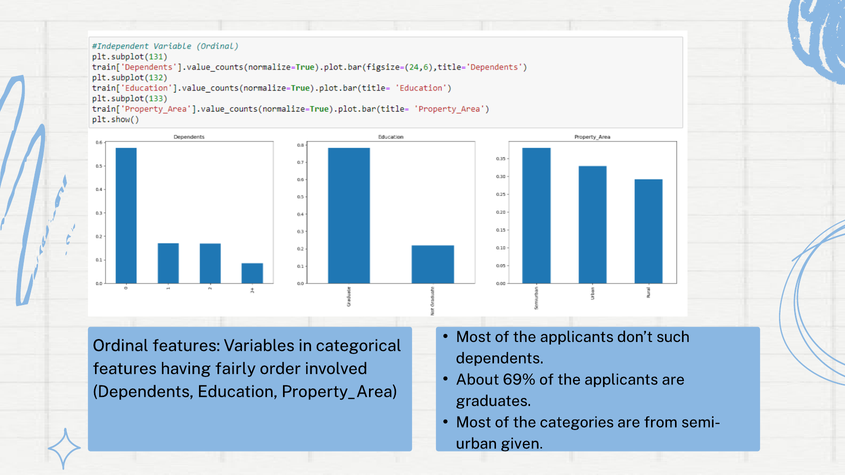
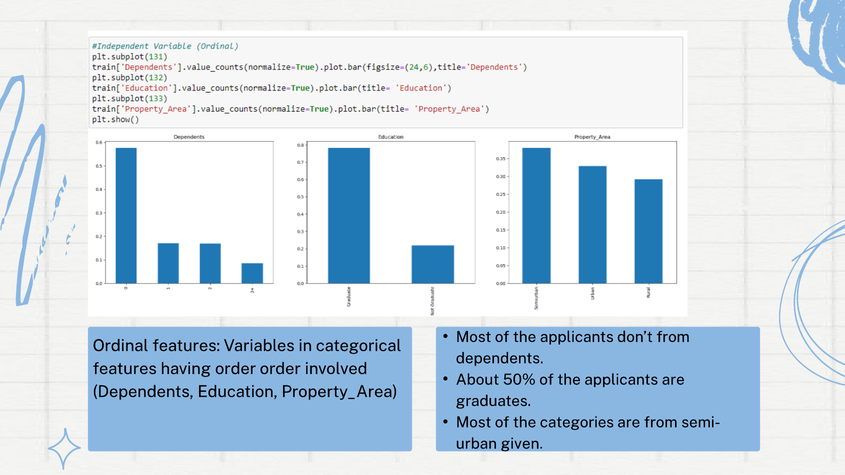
don’t such: such -> from (673, 337)
having fairly: fairly -> order (236, 369)
69%: 69% -> 50% (519, 380)
